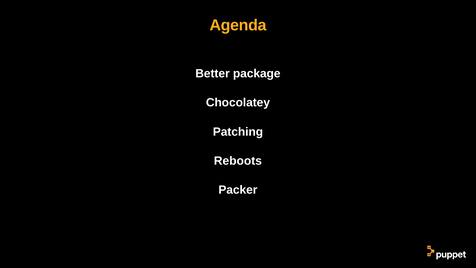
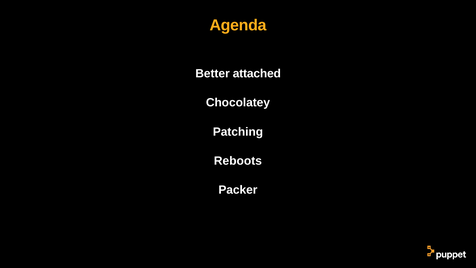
package: package -> attached (257, 74)
